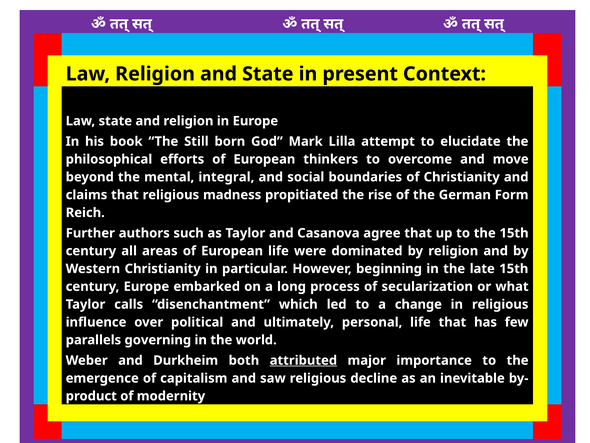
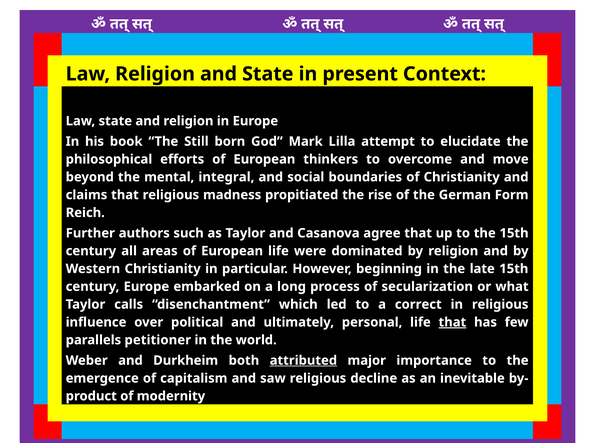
change: change -> correct (418, 304)
that underline: none -> present (452, 322)
governing: governing -> petitioner (158, 340)
